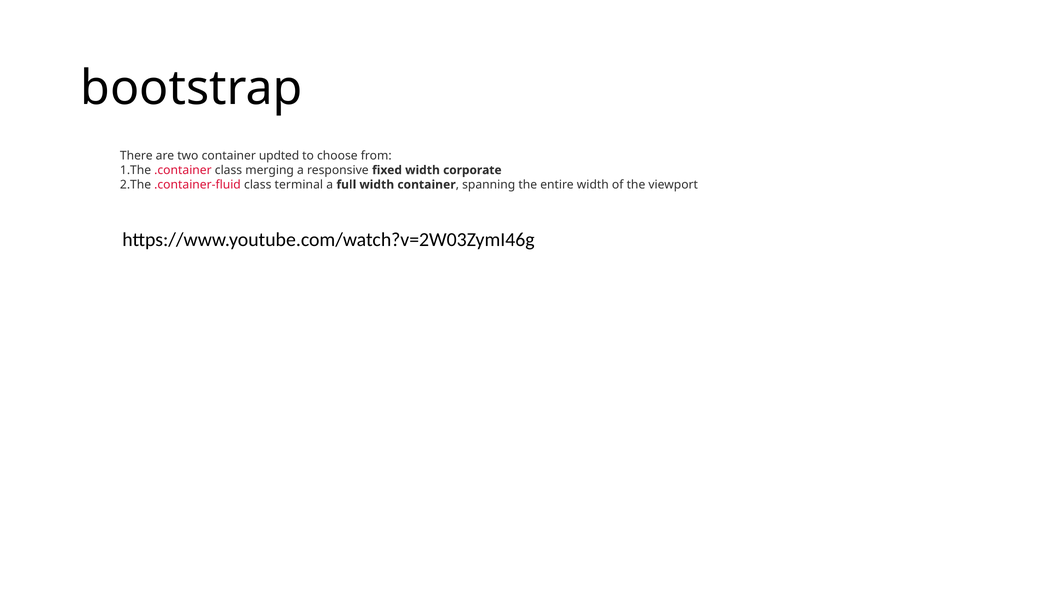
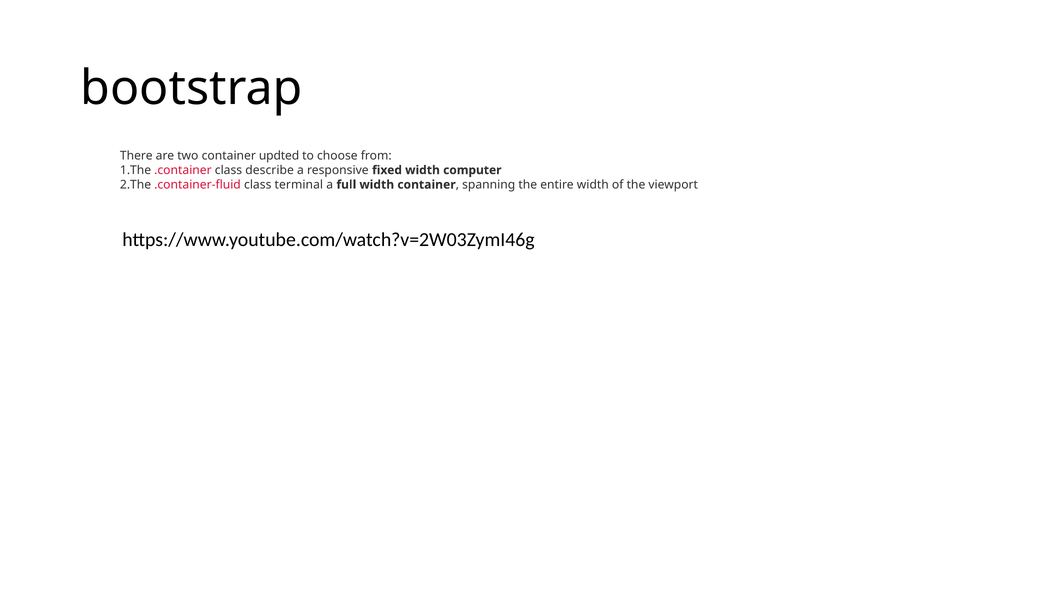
merging: merging -> describe (270, 170)
corporate: corporate -> computer (472, 170)
